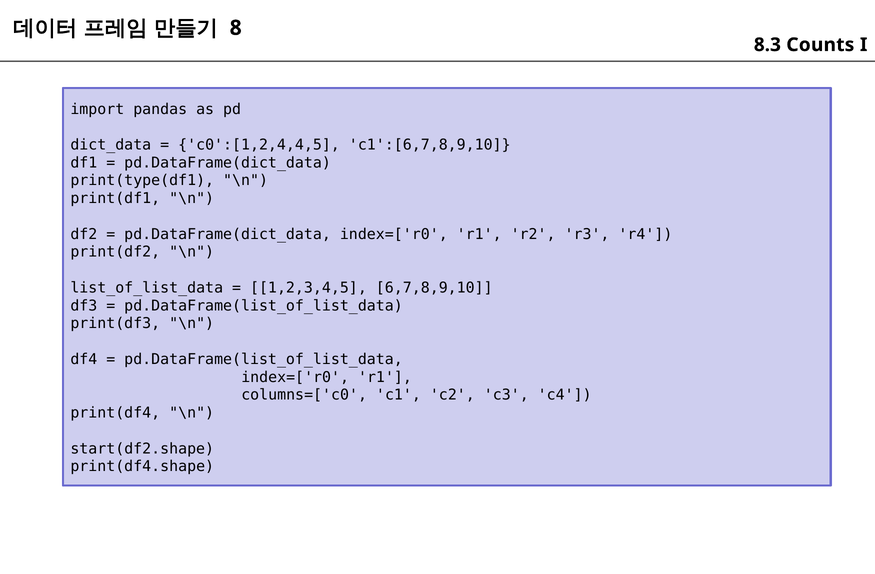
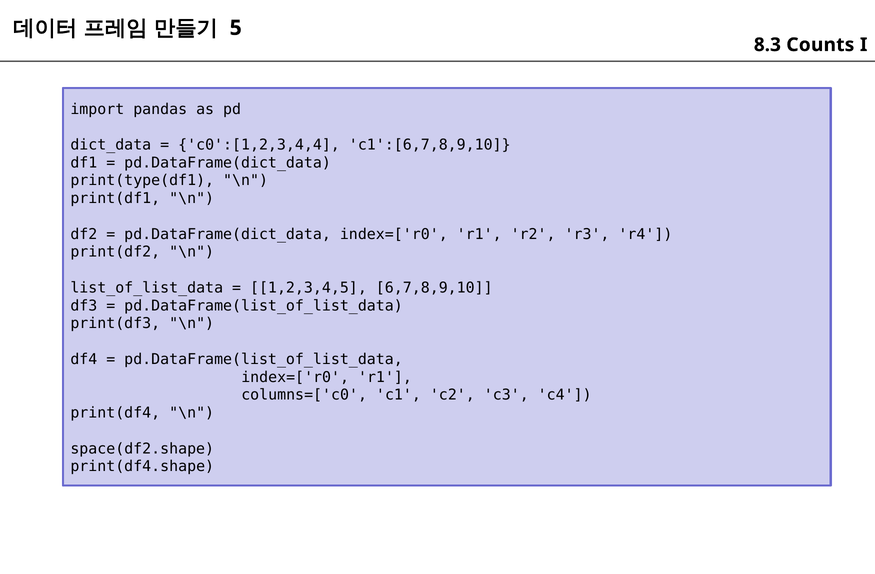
8: 8 -> 5 (236, 28)
c0':[1,2,4,4,5: c0':[1,2,4,4,5 -> c0':[1,2,3,4,4 (259, 145)
start(df2.shape: start(df2.shape -> space(df2.shape (142, 449)
